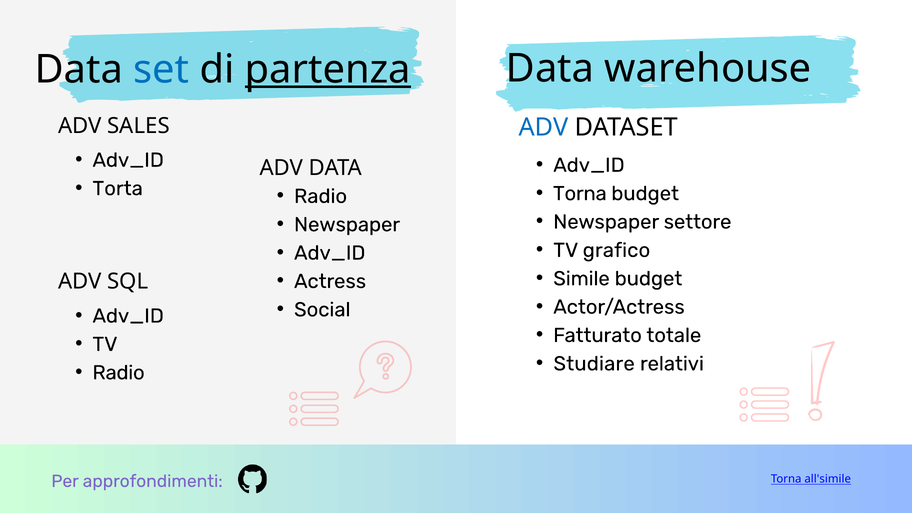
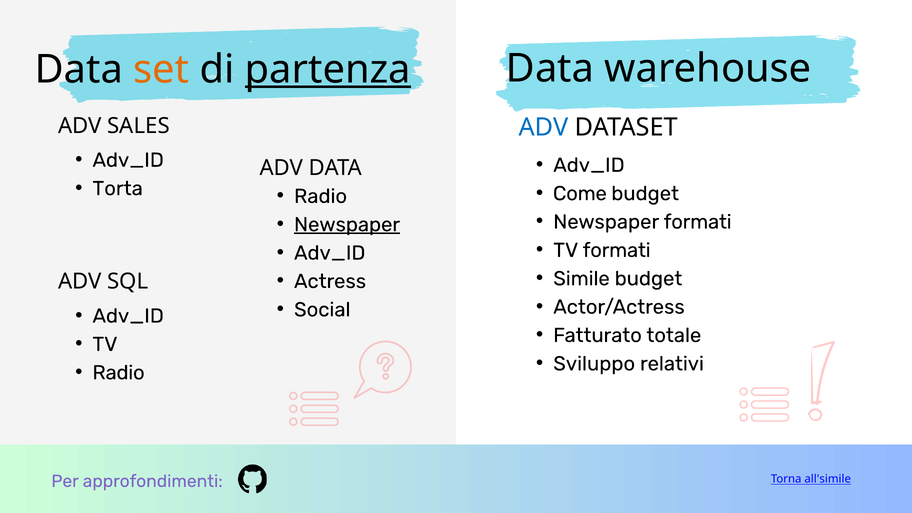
set colour: blue -> orange (161, 70)
Torna: Torna -> Come (580, 194)
Newspaper settore: settore -> formati (698, 222)
Newspaper underline: none -> present (347, 225)
TV grafico: grafico -> formati (617, 250)
Studiare: Studiare -> Sviluppo (594, 364)
